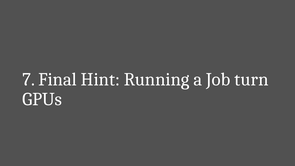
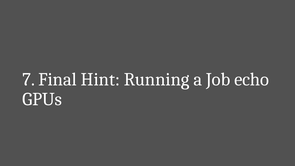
turn: turn -> echo (252, 79)
